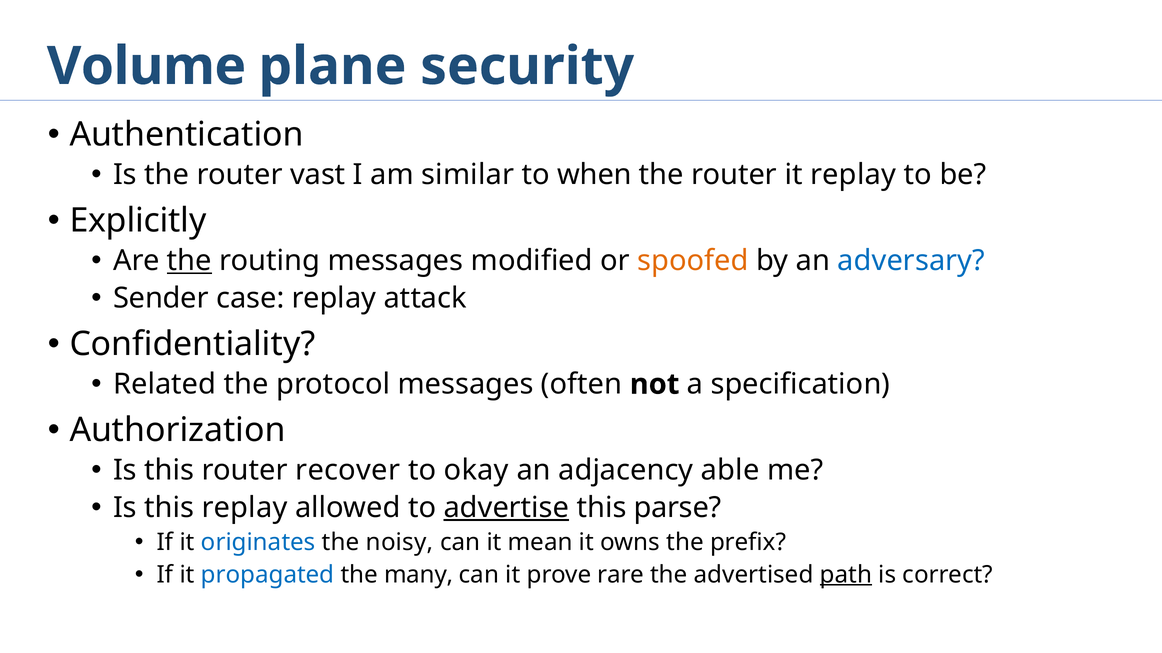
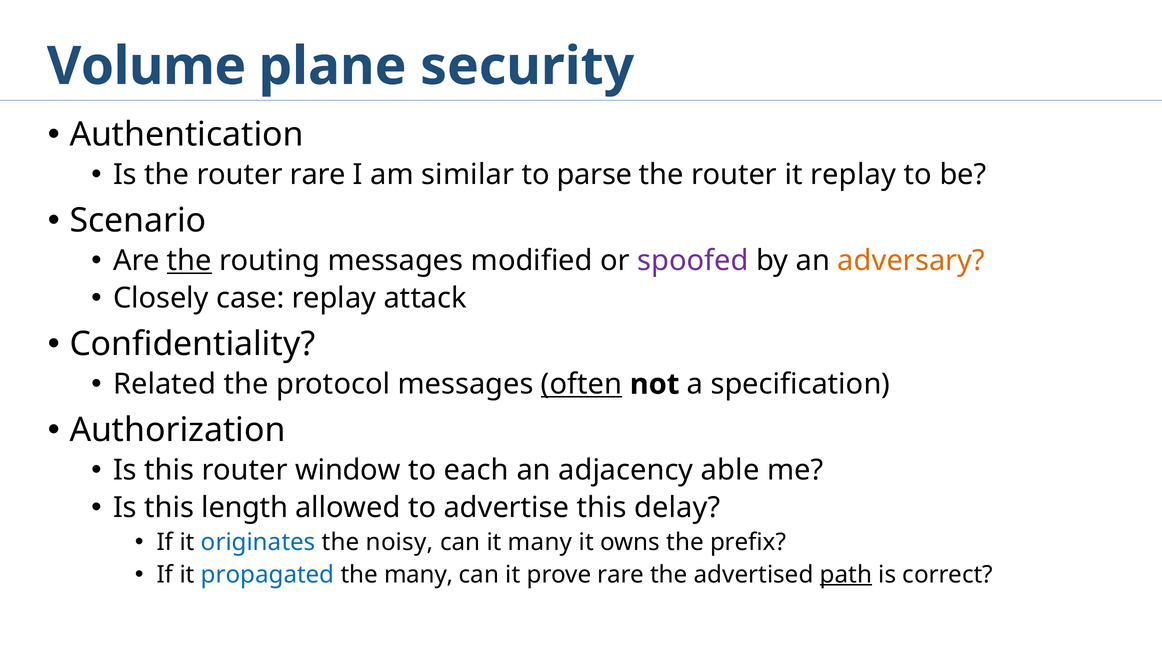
router vast: vast -> rare (318, 175)
when: when -> parse (595, 175)
Explicitly: Explicitly -> Scenario (138, 221)
spoofed colour: orange -> purple (693, 261)
adversary colour: blue -> orange (911, 261)
Sender: Sender -> Closely (161, 298)
often underline: none -> present (582, 385)
recover: recover -> window (348, 471)
okay: okay -> each (476, 471)
this replay: replay -> length (245, 508)
advertise underline: present -> none (506, 508)
parse: parse -> delay (677, 508)
it mean: mean -> many (540, 543)
